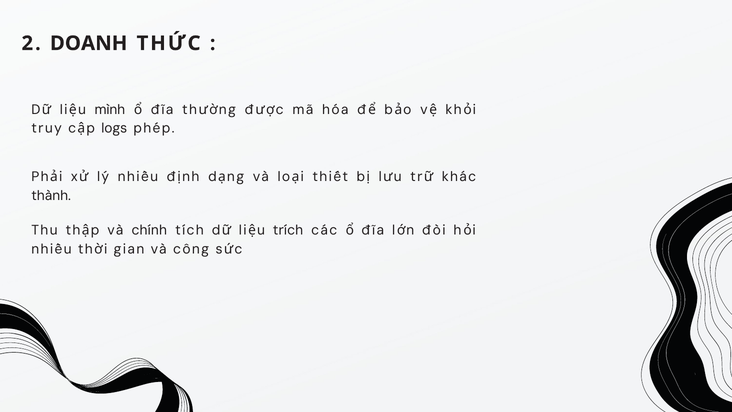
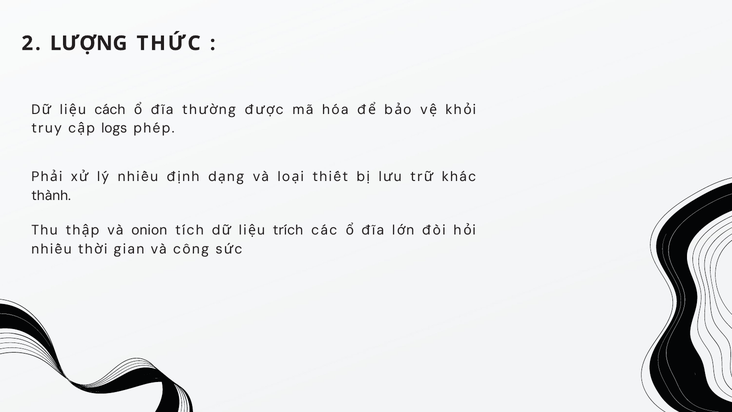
DOANH: DOANH -> LƯỢNG (89, 43)
mình: mình -> cách (110, 109)
chính: chính -> onion (149, 230)
